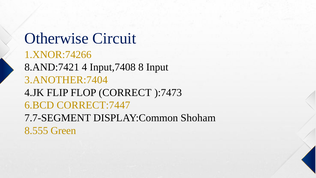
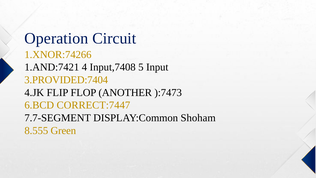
Otherwise: Otherwise -> Operation (56, 38)
8.AND:7421: 8.AND:7421 -> 1.AND:7421 (52, 67)
8: 8 -> 5 (141, 67)
3.ANOTHER:7404: 3.ANOTHER:7404 -> 3.PROVIDED:7404 (66, 80)
CORRECT: CORRECT -> ANOTHER (125, 92)
